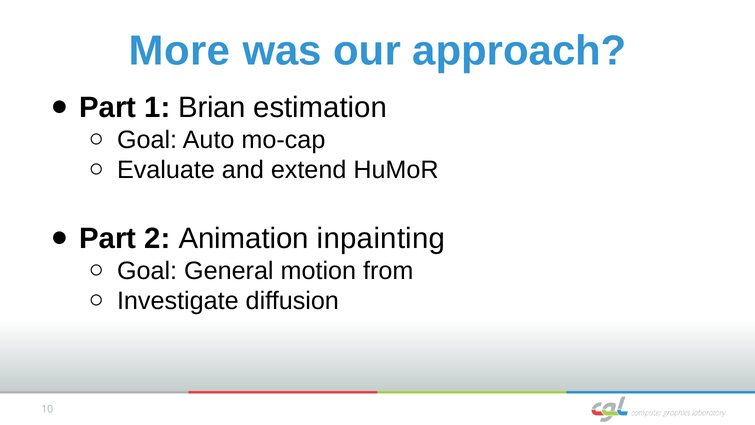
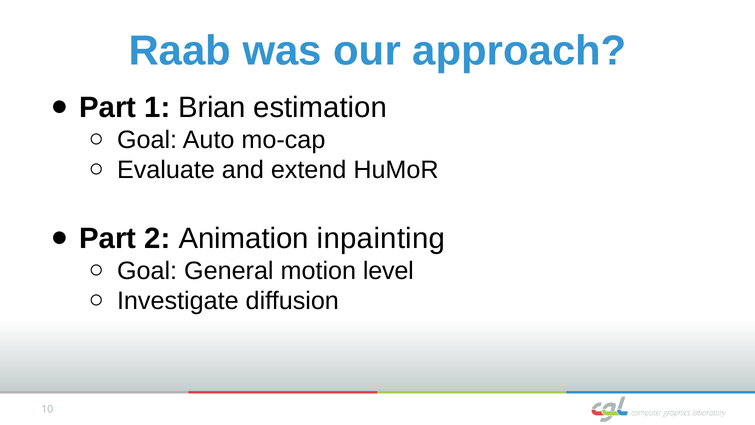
More: More -> Raab (180, 51)
from: from -> level (388, 271)
